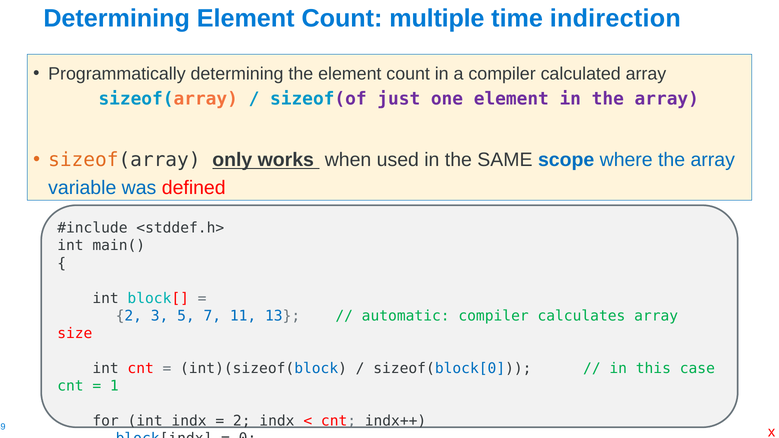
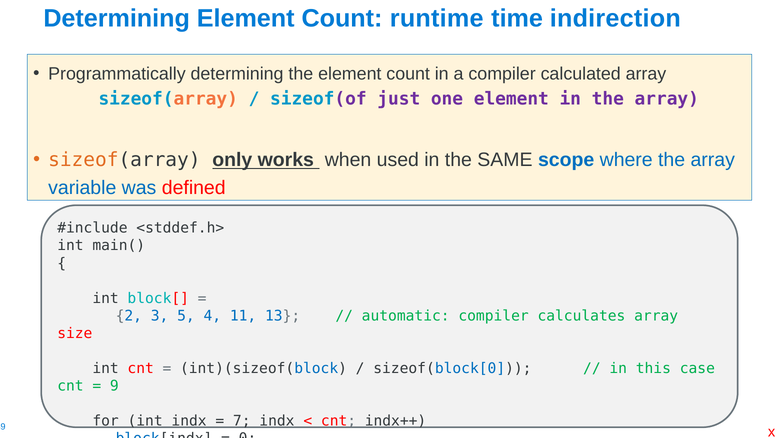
multiple: multiple -> runtime (437, 18)
7: 7 -> 4 (212, 316)
1: 1 -> 9 (114, 386)
2: 2 -> 7 (242, 421)
